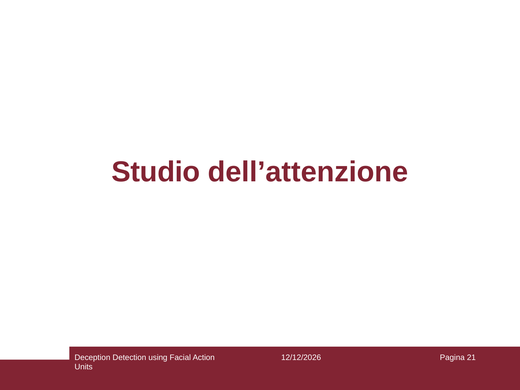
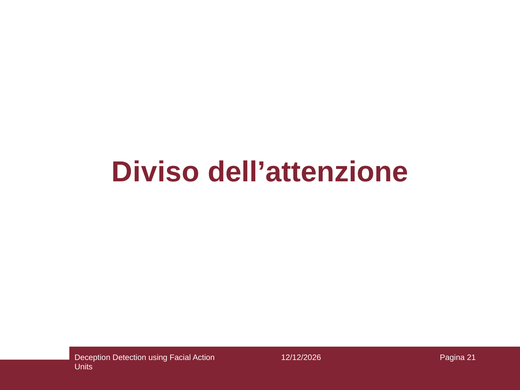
Studio: Studio -> Diviso (156, 172)
